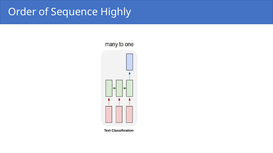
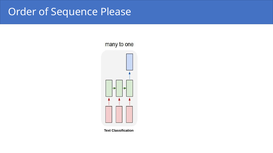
Highly: Highly -> Please (116, 12)
